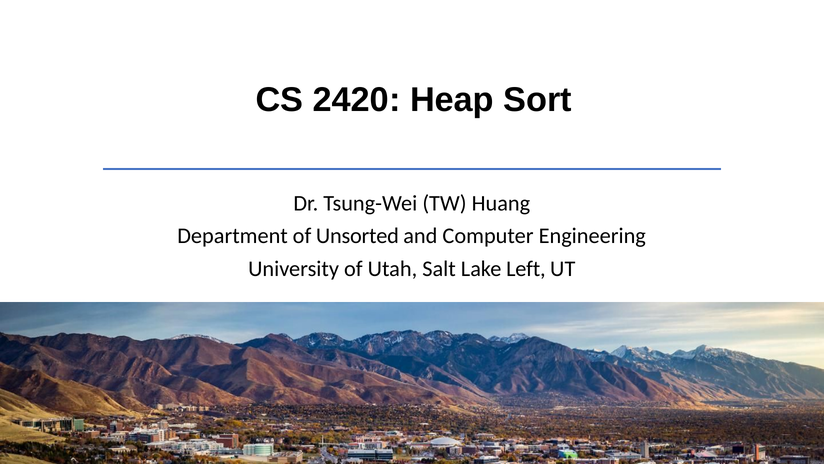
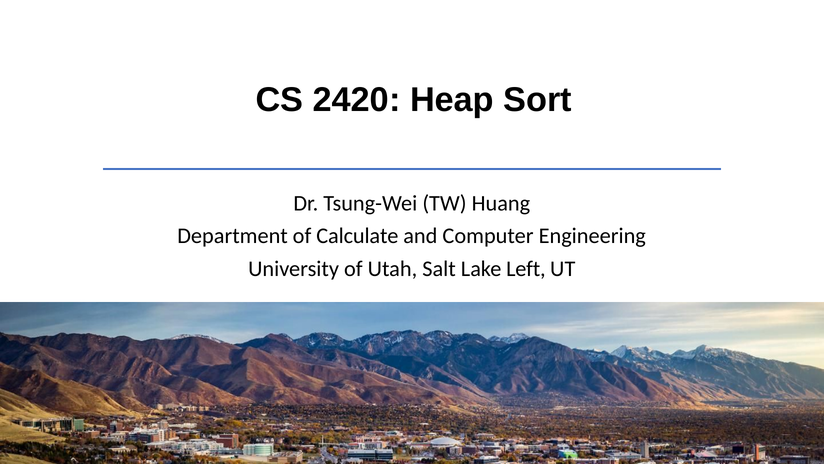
Unsorted: Unsorted -> Calculate (357, 236)
